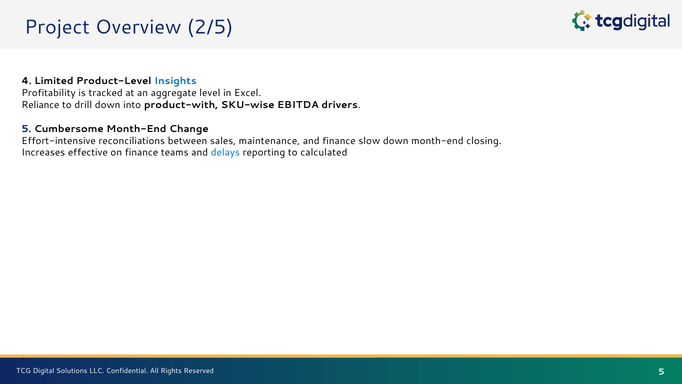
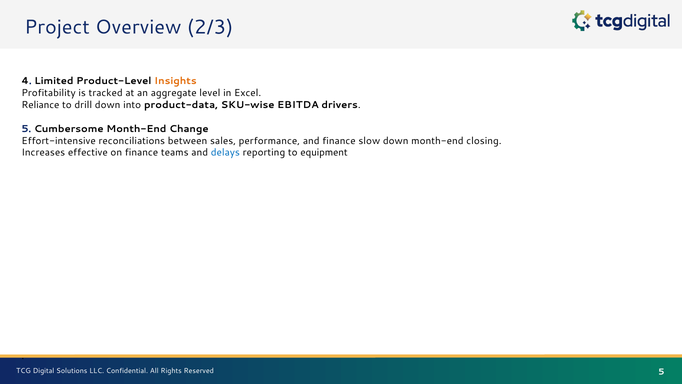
2/5: 2/5 -> 2/3 (210, 27)
Insights colour: blue -> orange (175, 81)
product-with: product-with -> product-data (181, 105)
maintenance: maintenance -> performance (269, 141)
calculated: calculated -> equipment (324, 153)
